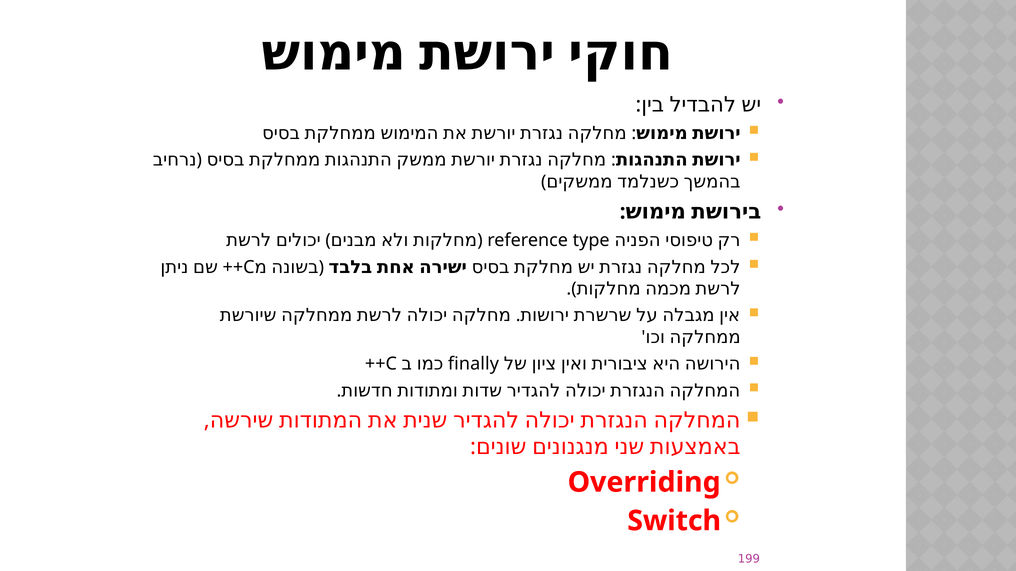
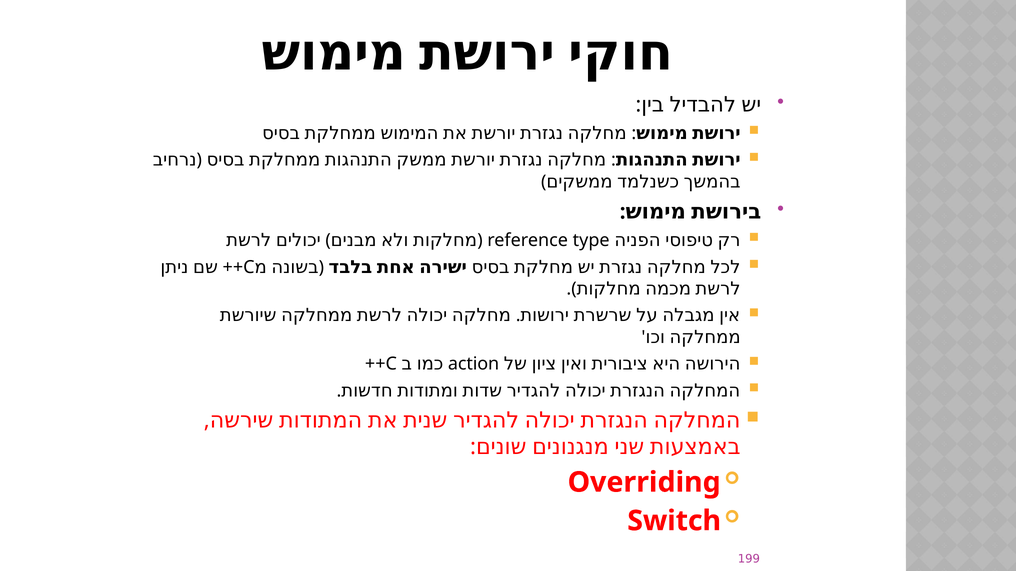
finally: finally -> action (474, 364)
